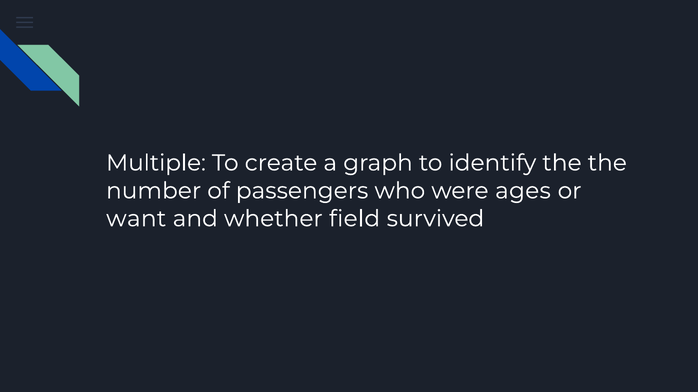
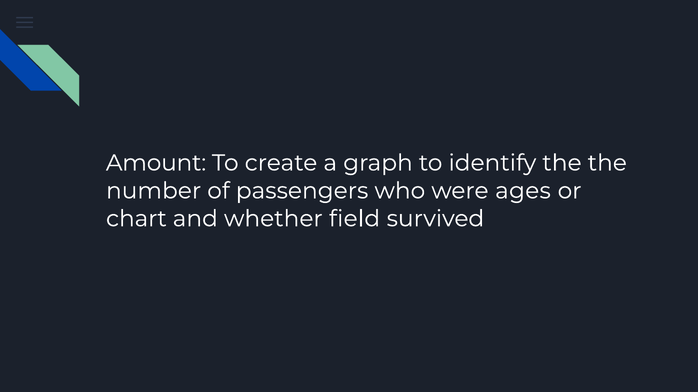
Multiple: Multiple -> Amount (156, 163)
want: want -> chart (136, 219)
